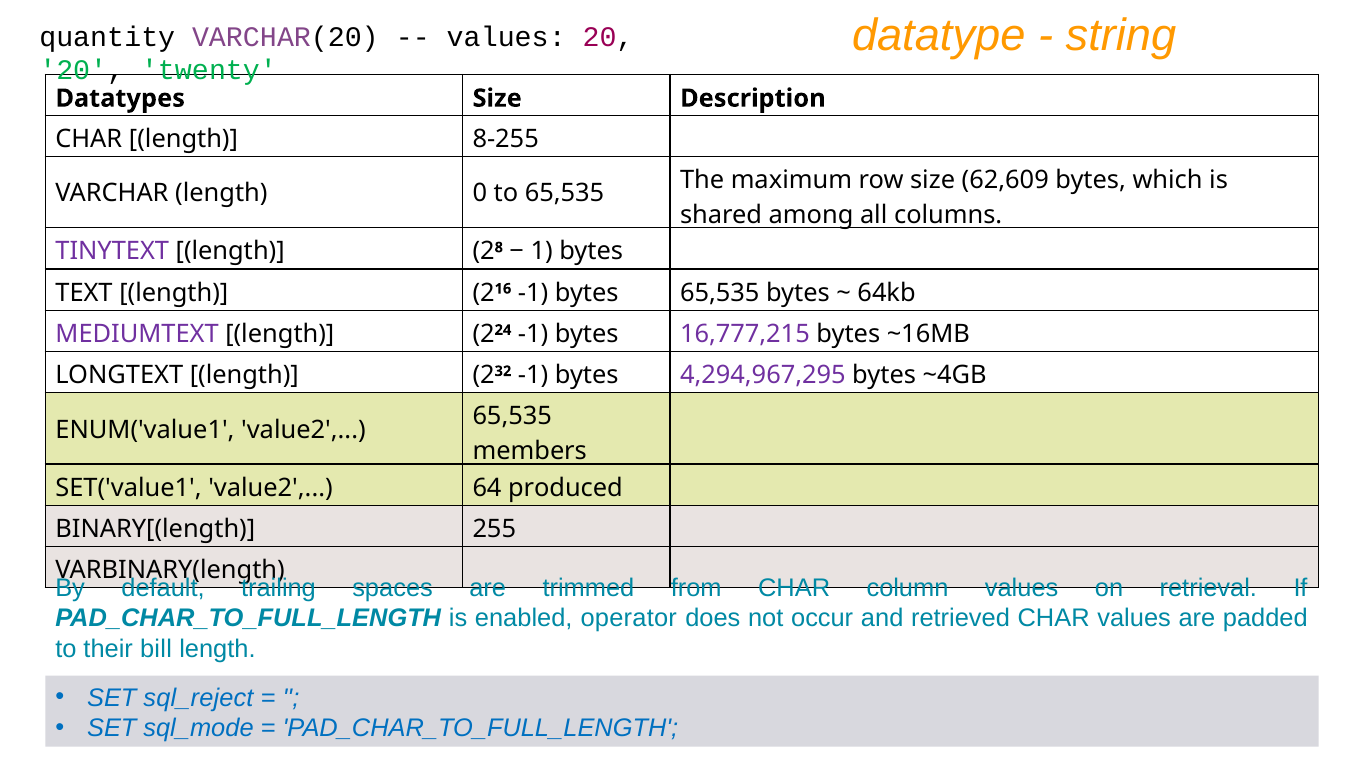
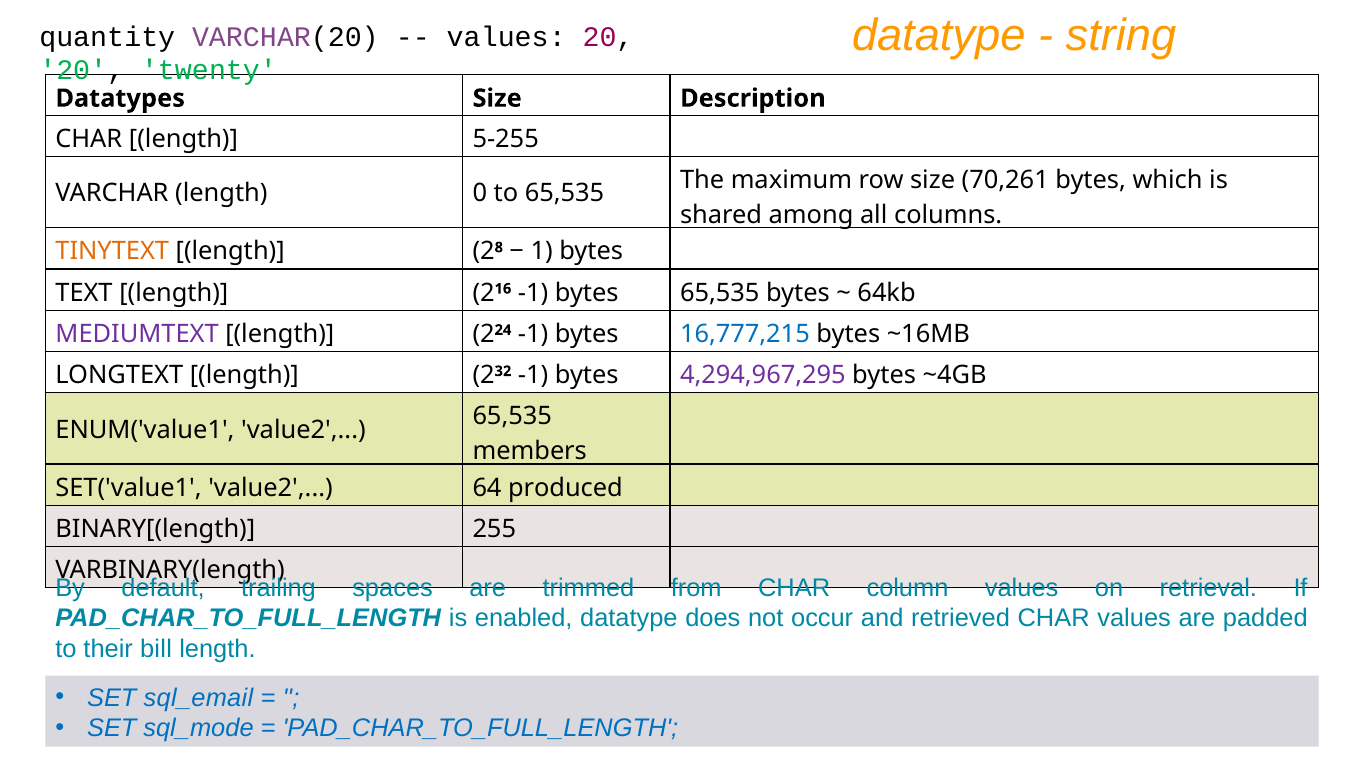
8-255: 8-255 -> 5-255 (506, 139)
62,609: 62,609 -> 70,261 (1005, 180)
TINYTEXT colour: purple -> orange (112, 251)
16,777,215 colour: purple -> blue (745, 334)
enabled operator: operator -> datatype (629, 618)
sql_reject: sql_reject -> sql_email (198, 697)
